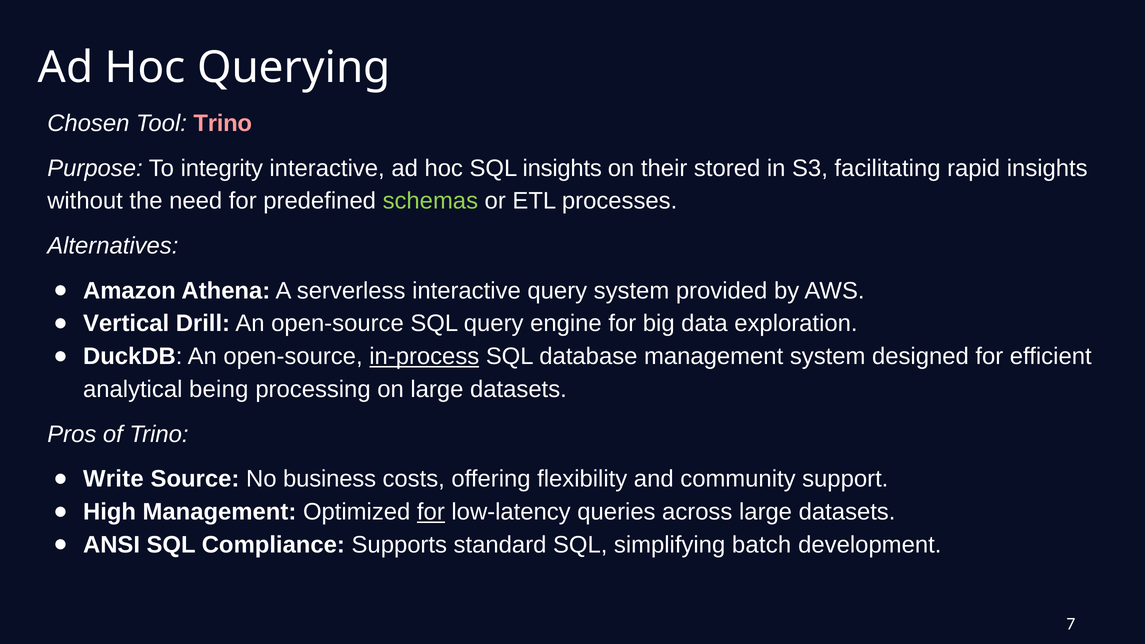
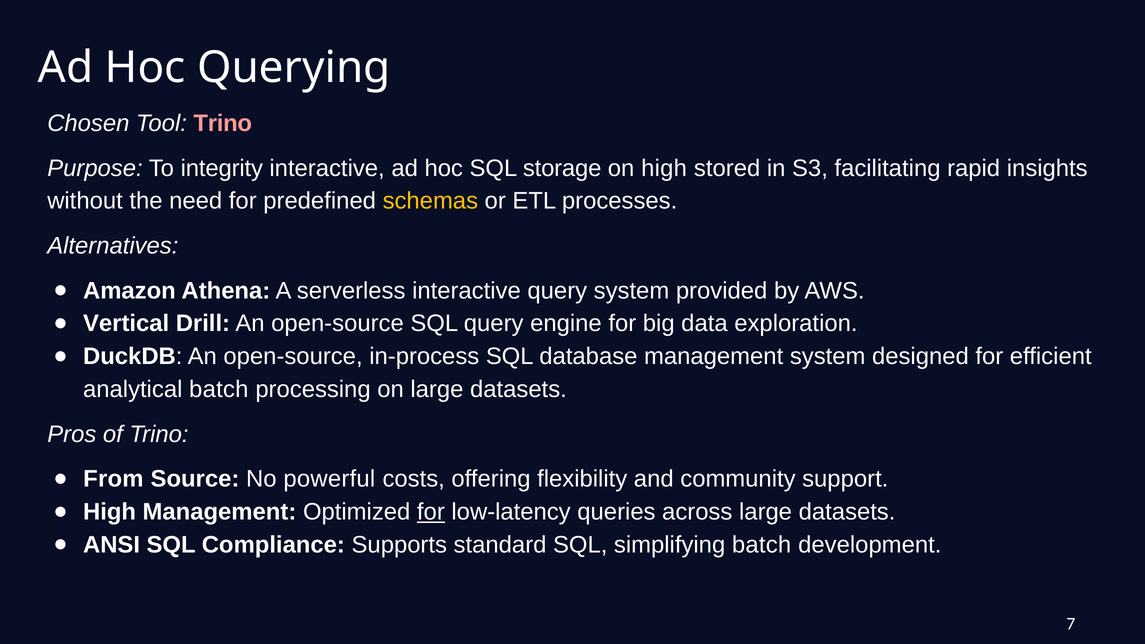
SQL insights: insights -> storage (562, 168)
on their: their -> high (664, 168)
schemas colour: light green -> yellow (430, 201)
in-process underline: present -> none (424, 357)
analytical being: being -> batch (219, 389)
Write: Write -> From (113, 479)
business: business -> powerful (329, 479)
